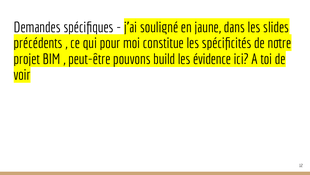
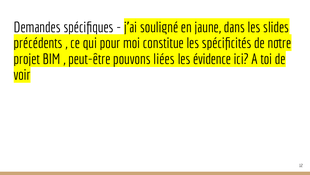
build: build -> liées (164, 59)
